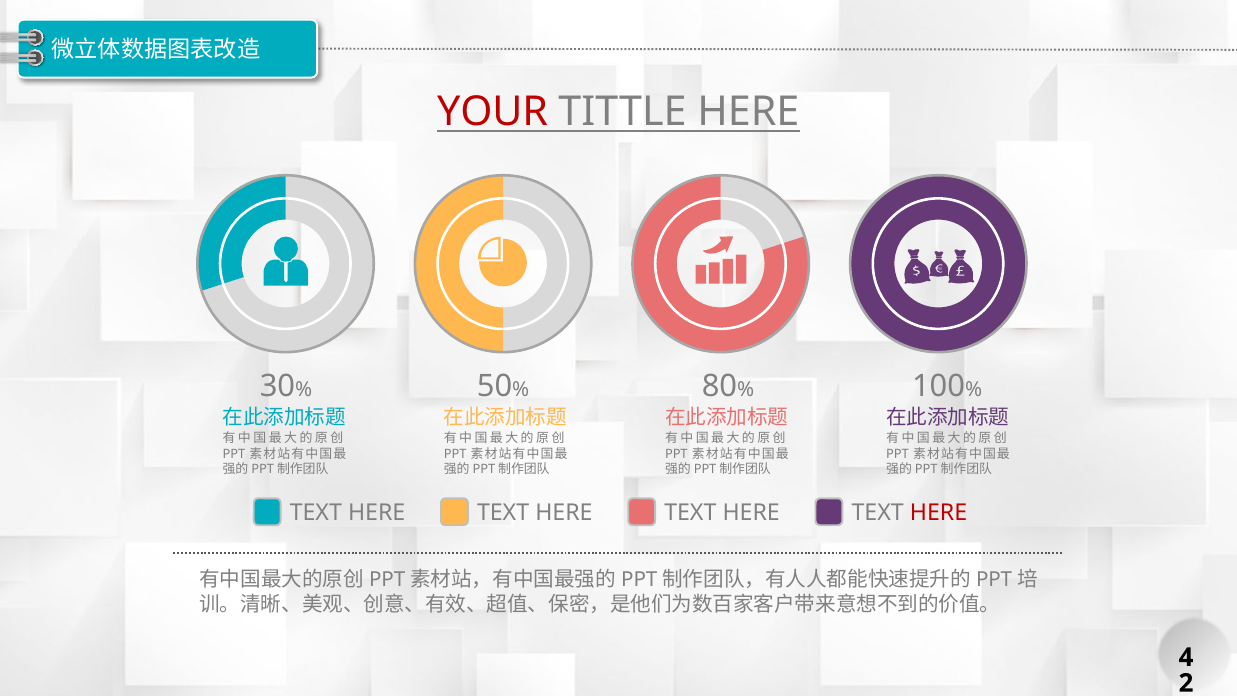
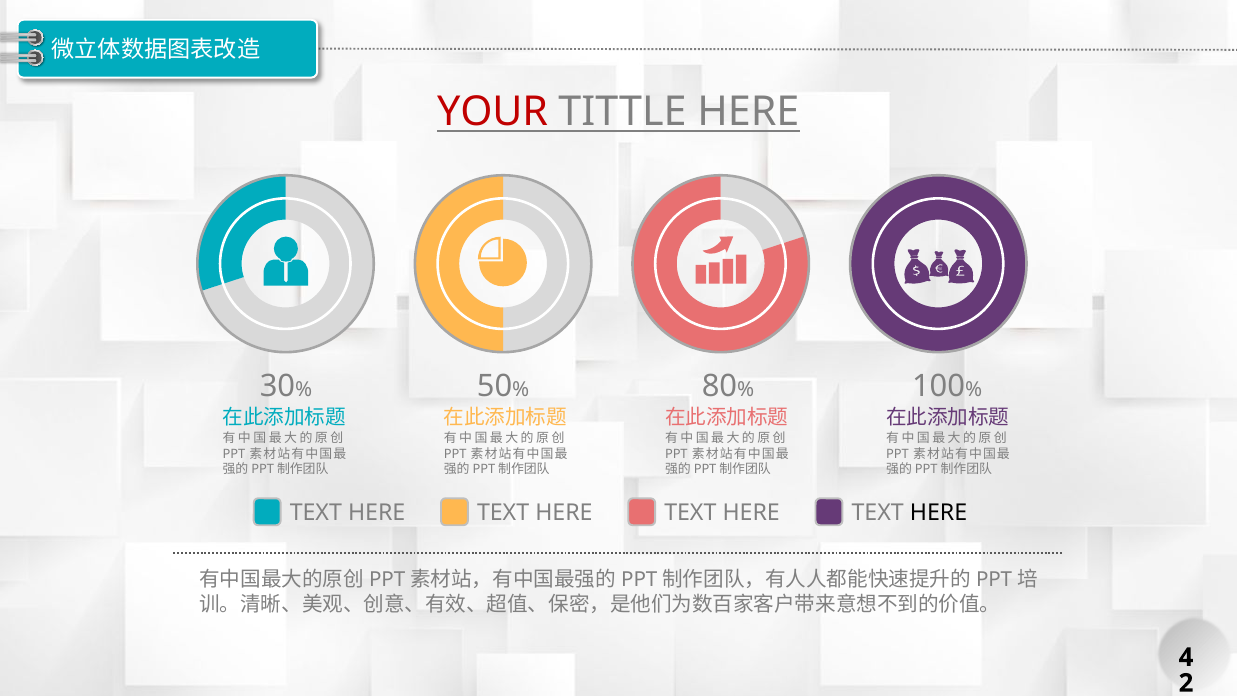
HERE colour: red -> black (939, 513)
